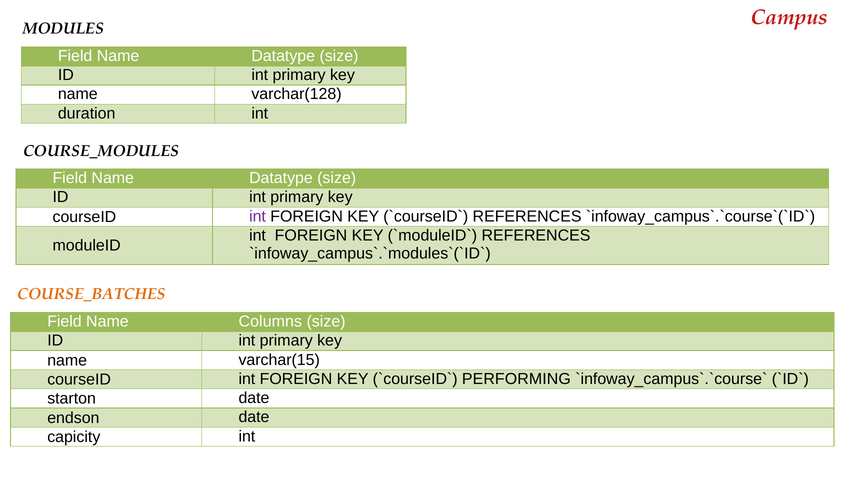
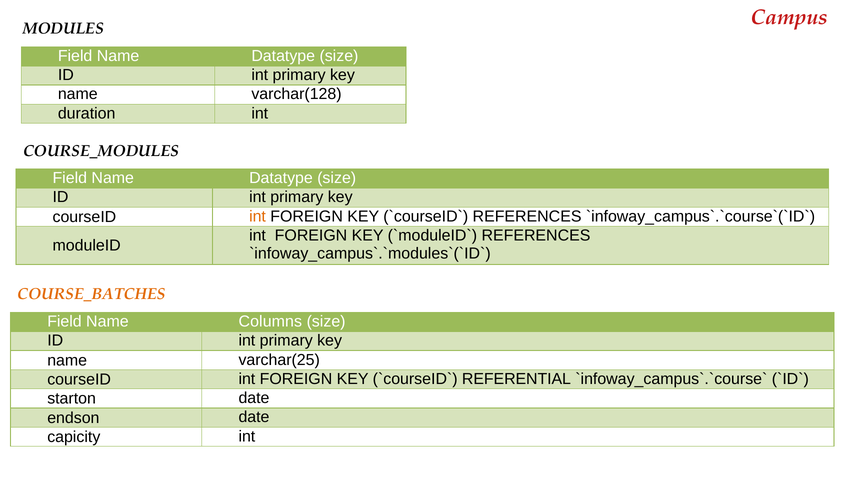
int colour: purple -> orange (258, 216)
varchar(15: varchar(15 -> varchar(25 (279, 360)
PERFORMING: PERFORMING -> REFERENTIAL (516, 379)
